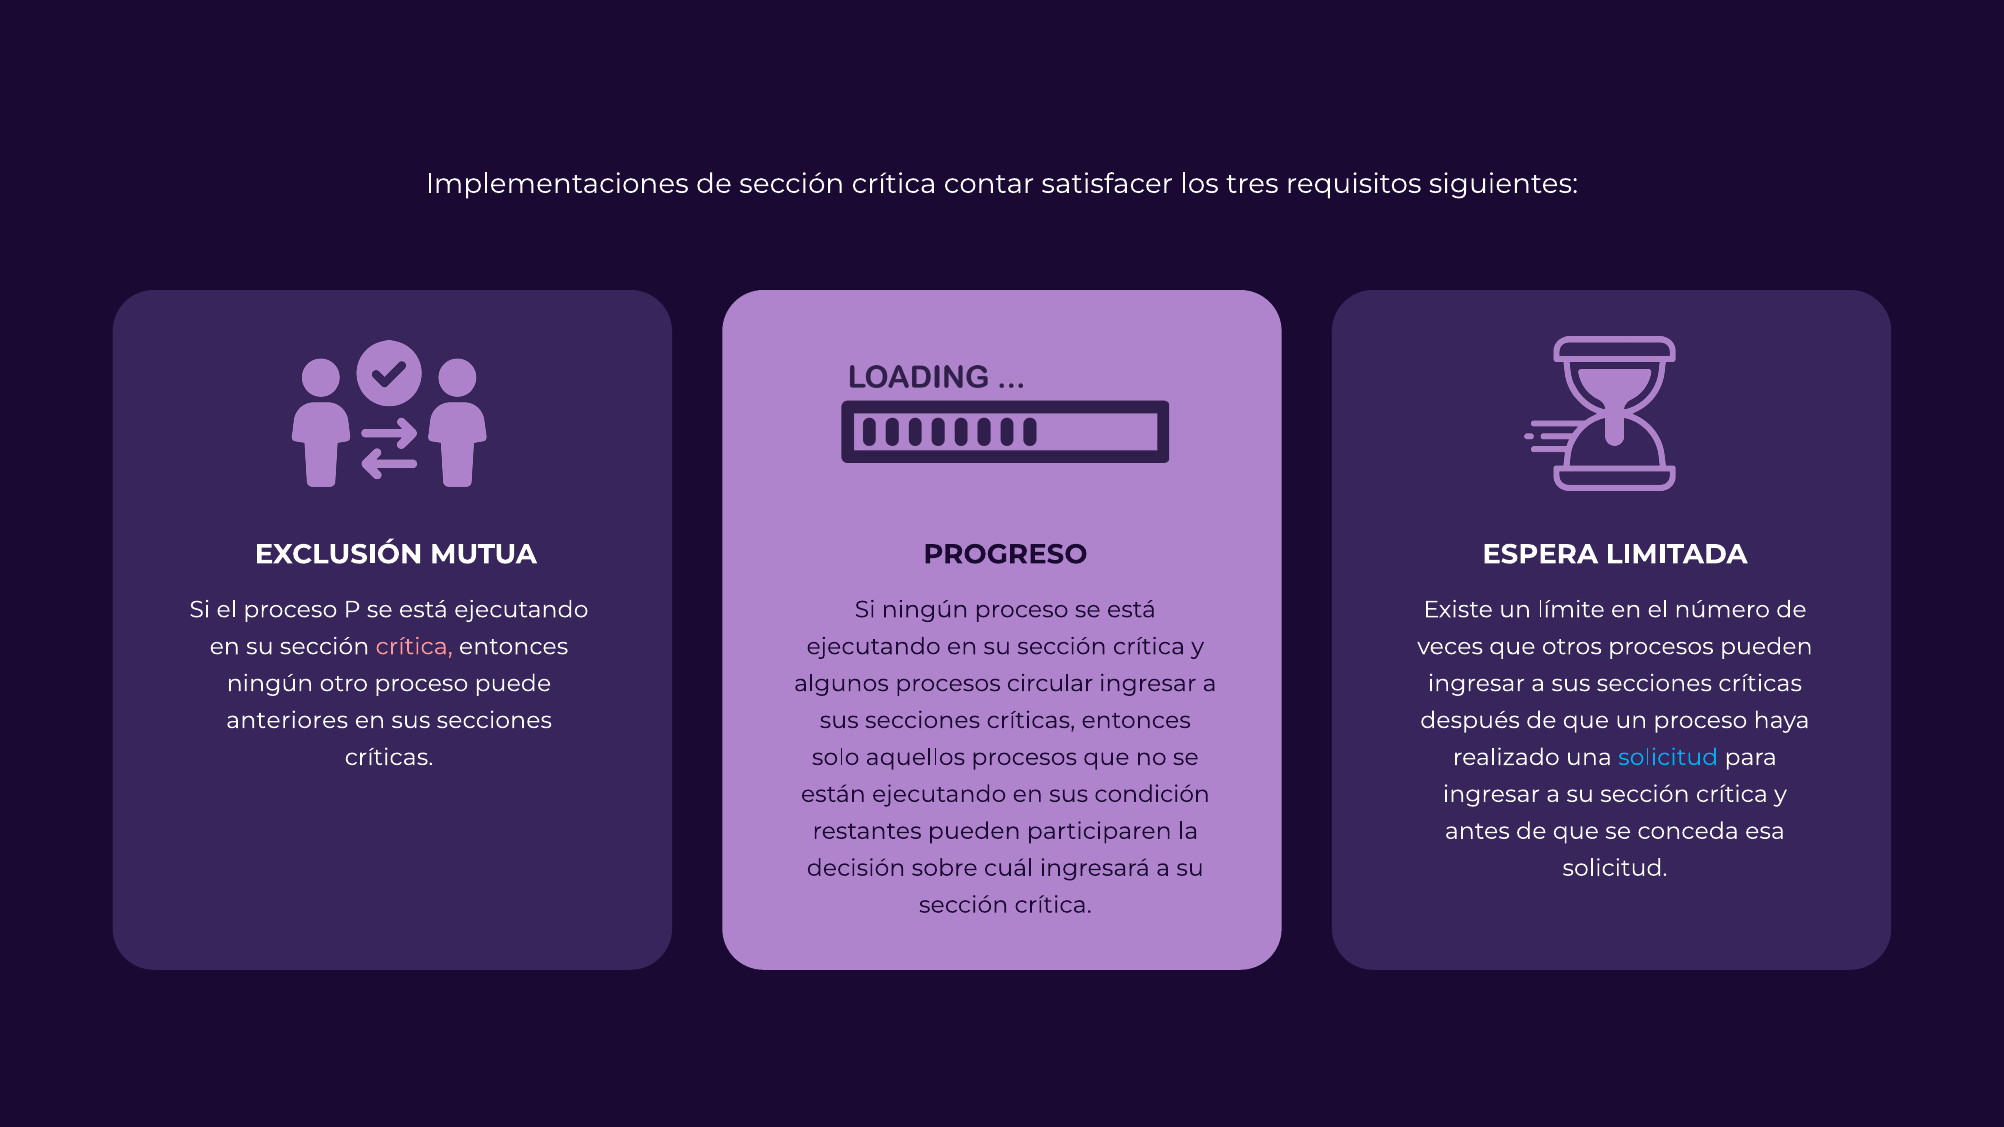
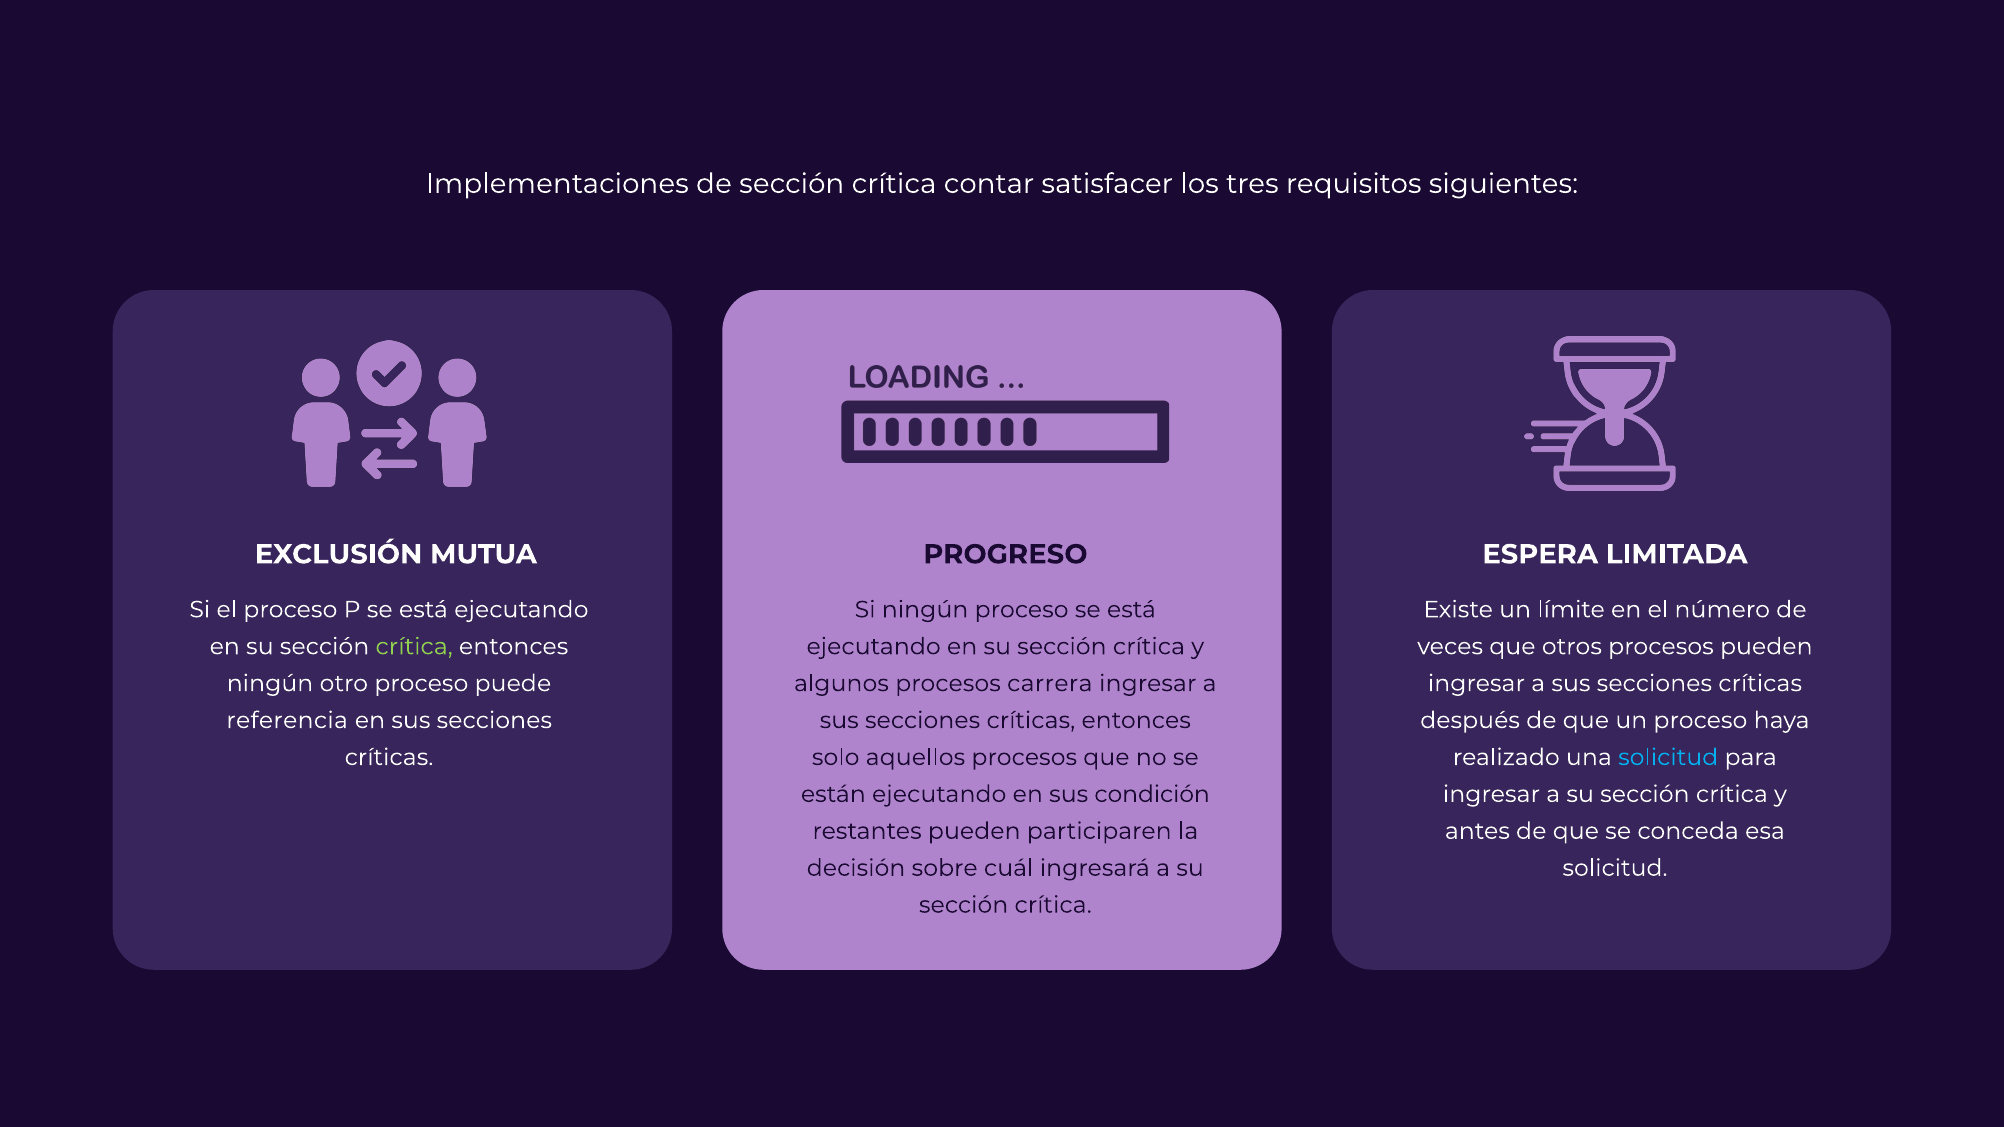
crítica colour: pink -> light green (414, 647)
circular: circular -> carrera (1050, 684)
anteriores: anteriores -> referencia (287, 720)
